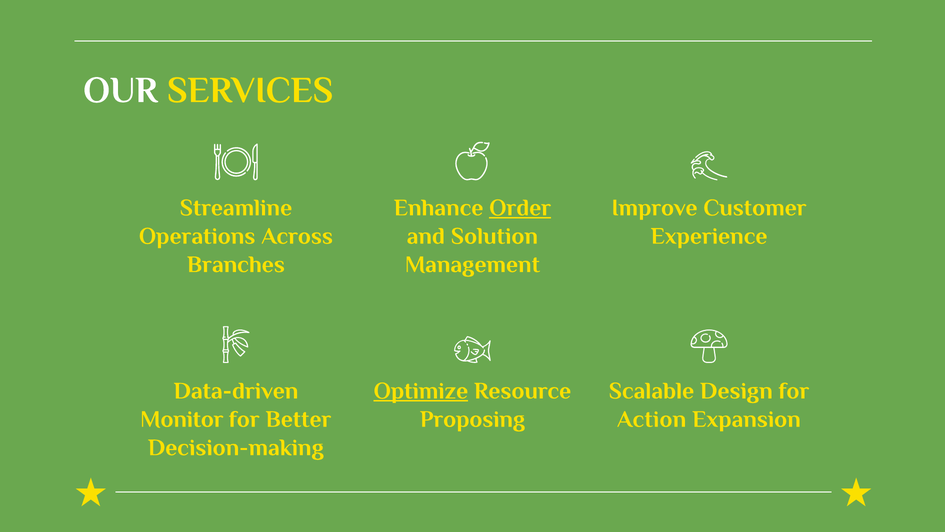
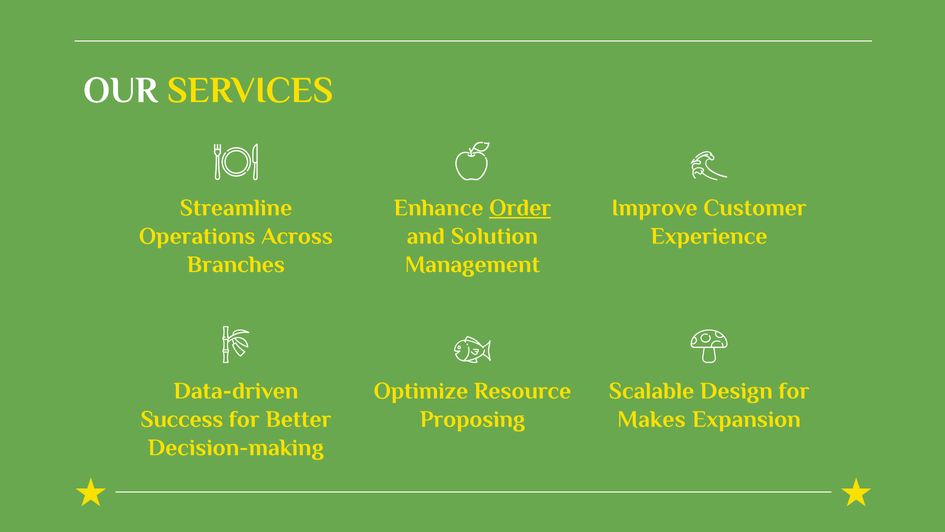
Optimize underline: present -> none (421, 390)
Monitor: Monitor -> Success (182, 419)
Action: Action -> Makes (652, 419)
